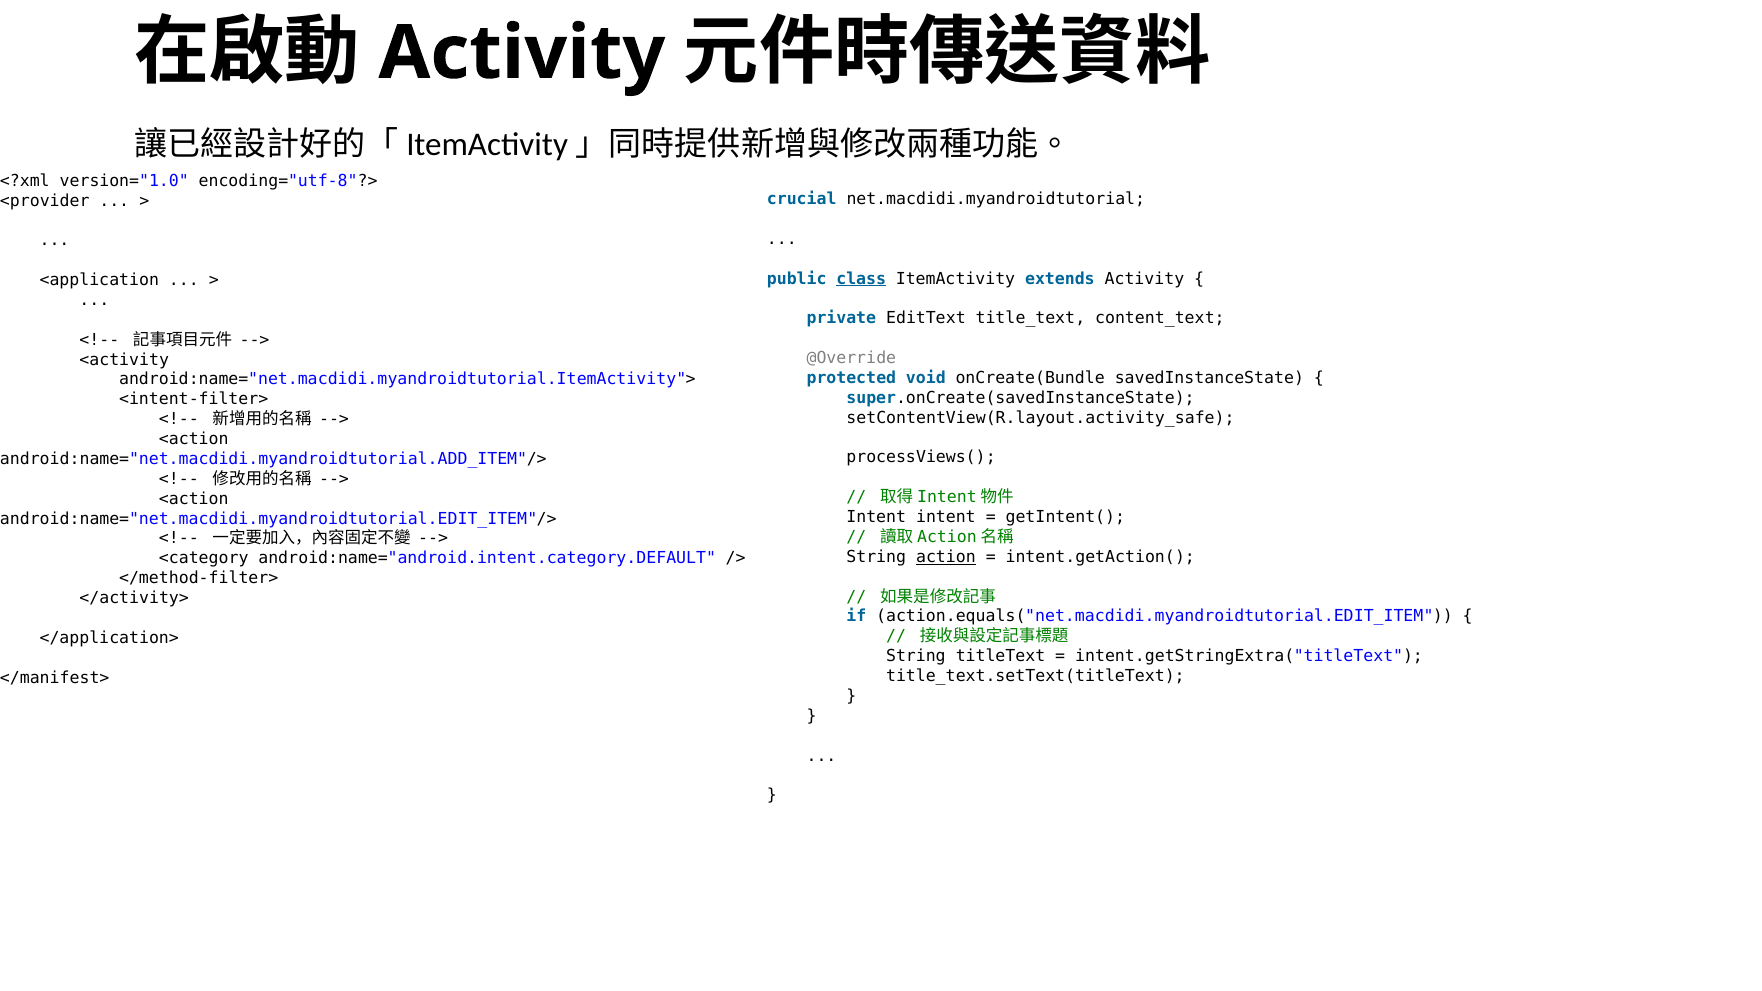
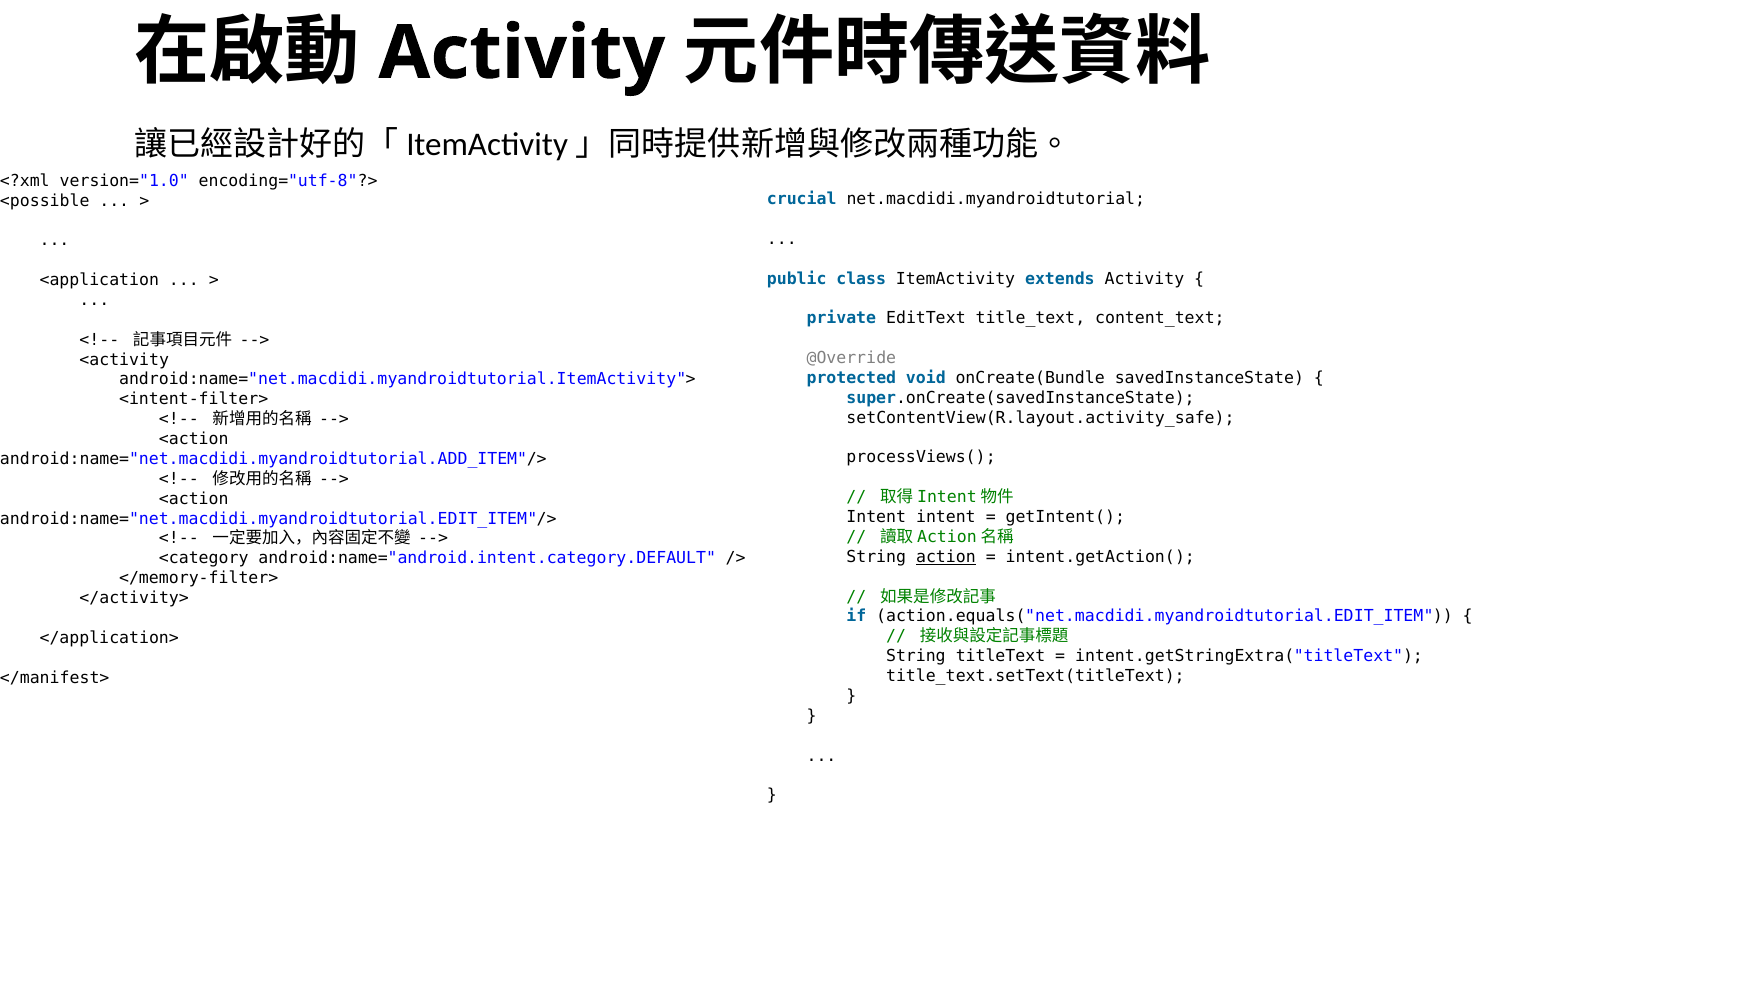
<provider: <provider -> <possible (45, 201)
class underline: present -> none (861, 279)
</method-filter>: </method-filter> -> </memory-filter> (199, 578)
